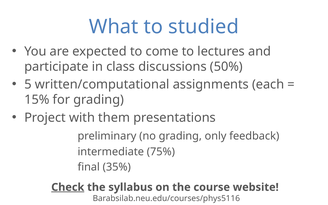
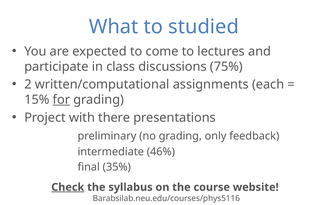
50%: 50% -> 75% (226, 67)
5: 5 -> 2 (28, 84)
for underline: none -> present (61, 100)
them: them -> there (114, 118)
75%: 75% -> 46% (161, 152)
